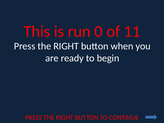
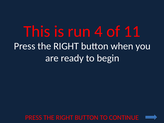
0: 0 -> 4 (99, 31)
